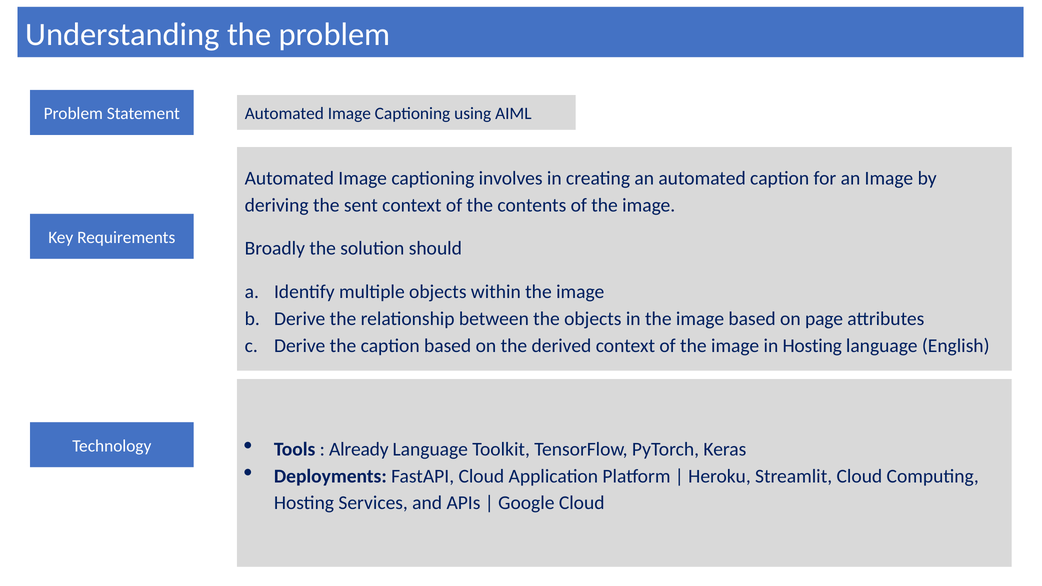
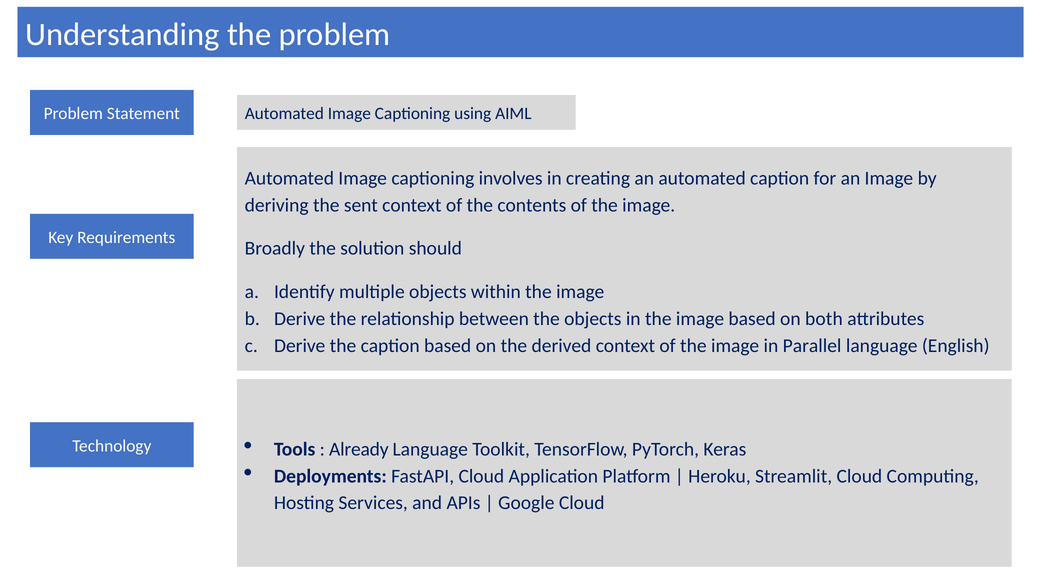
page: page -> both (824, 319)
in Hosting: Hosting -> Parallel (812, 346)
